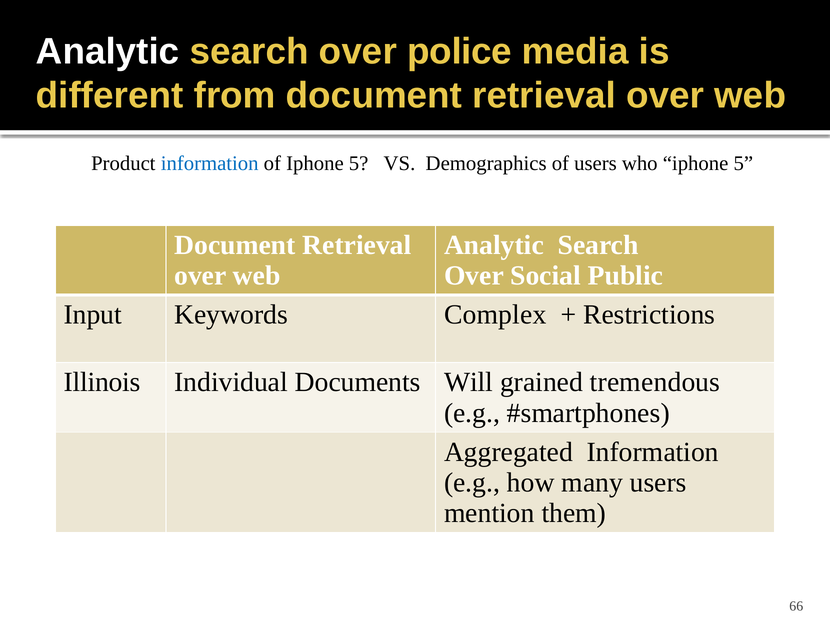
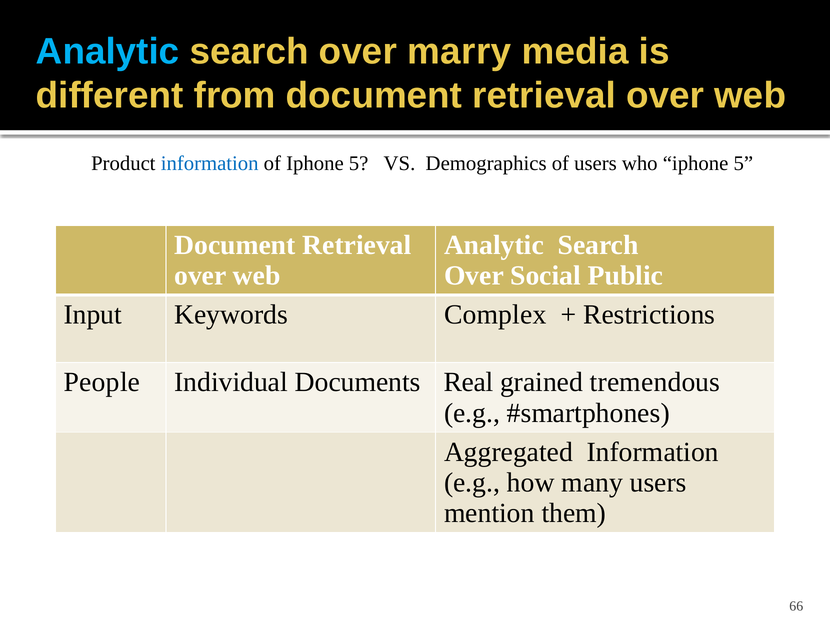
Analytic colour: white -> light blue (108, 51)
police: police -> marry (459, 51)
Illinois: Illinois -> People (102, 382)
Will: Will -> Real (469, 382)
